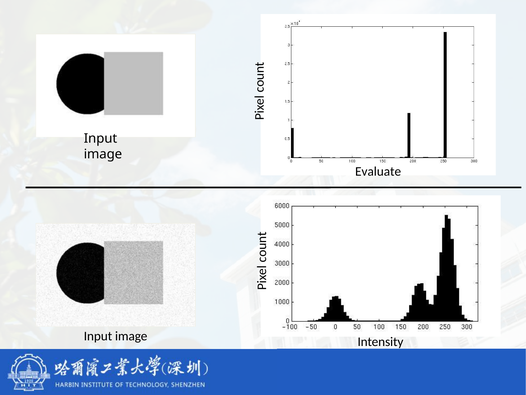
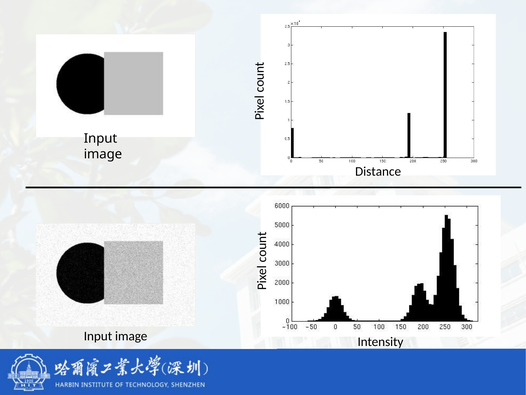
Evaluate: Evaluate -> Distance (378, 171)
